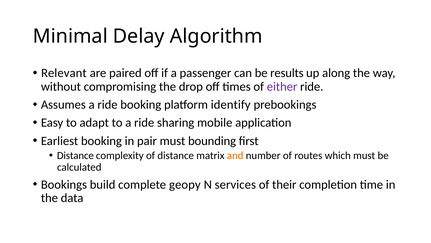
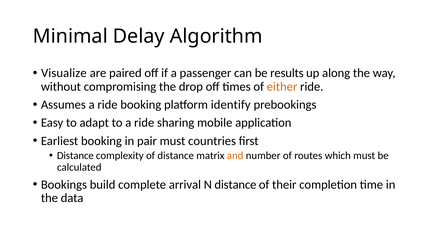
Relevant: Relevant -> Visualize (64, 73)
either colour: purple -> orange (282, 86)
bounding: bounding -> countries (212, 141)
geopy: geopy -> arrival (185, 184)
N services: services -> distance (235, 184)
